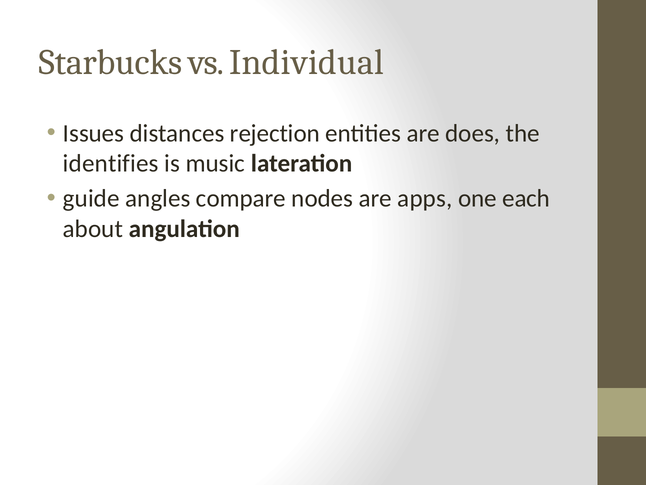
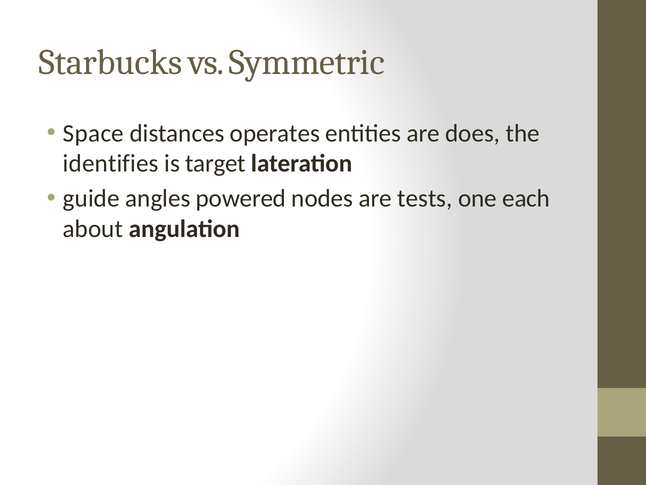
Individual: Individual -> Symmetric (307, 62)
Issues: Issues -> Space (93, 133)
rejection: rejection -> operates (275, 133)
music: music -> target (215, 163)
compare: compare -> powered (241, 198)
apps: apps -> tests (425, 198)
